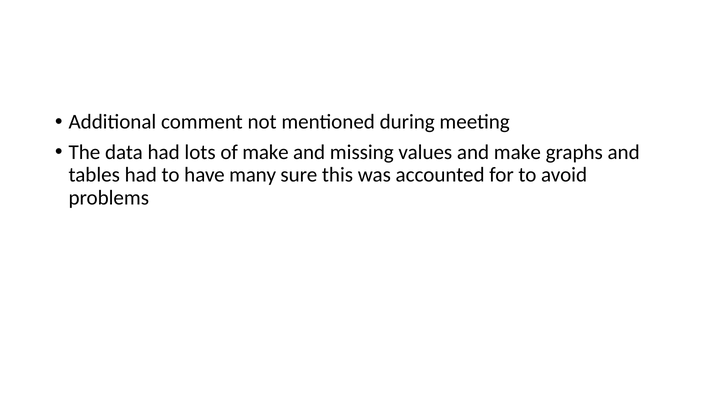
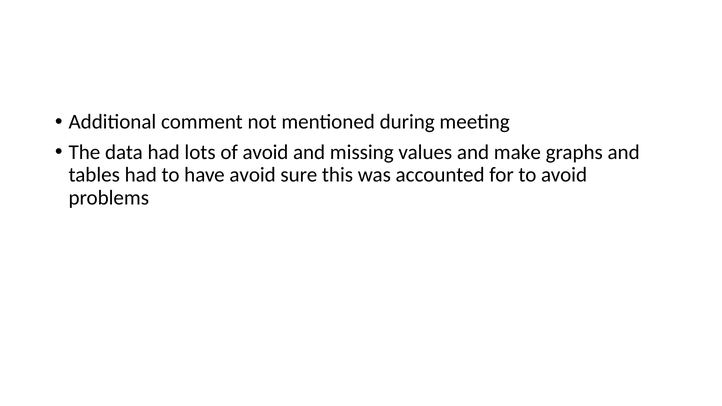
of make: make -> avoid (266, 152)
have many: many -> avoid (253, 175)
